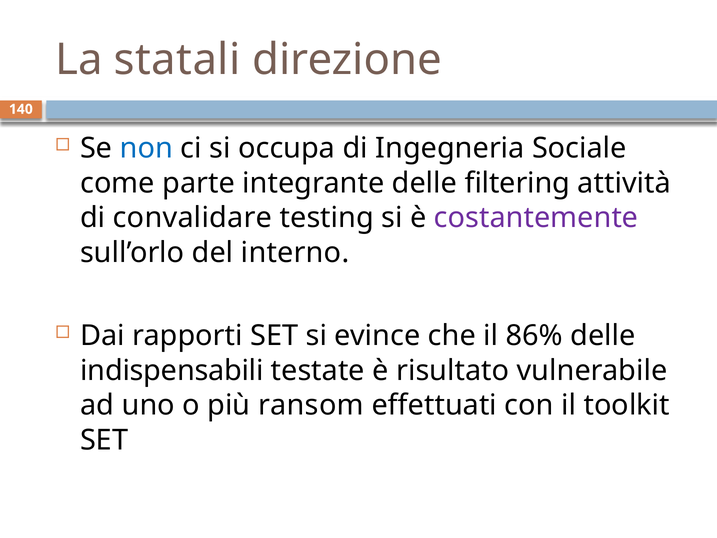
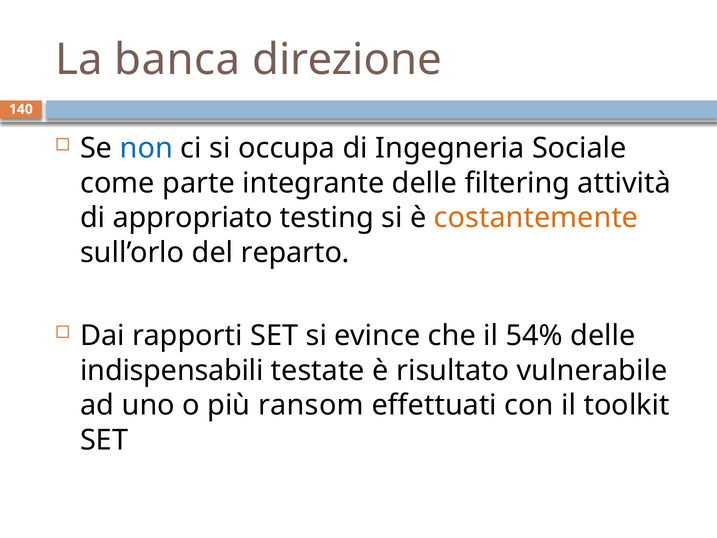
statali: statali -> banca (177, 60)
convalidare: convalidare -> appropriato (193, 218)
costantemente colour: purple -> orange (536, 218)
interno: interno -> reparto (295, 252)
86%: 86% -> 54% (534, 336)
